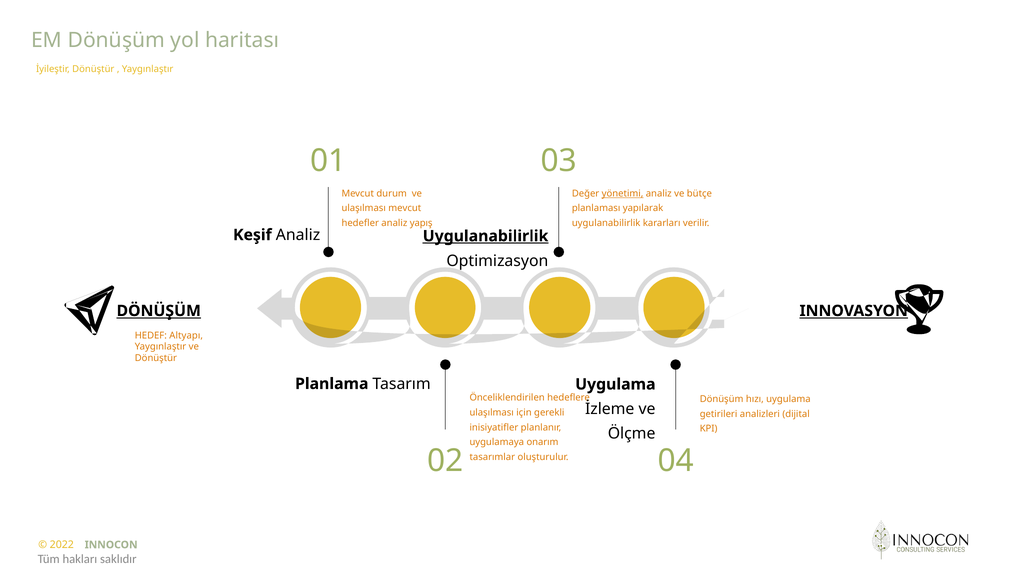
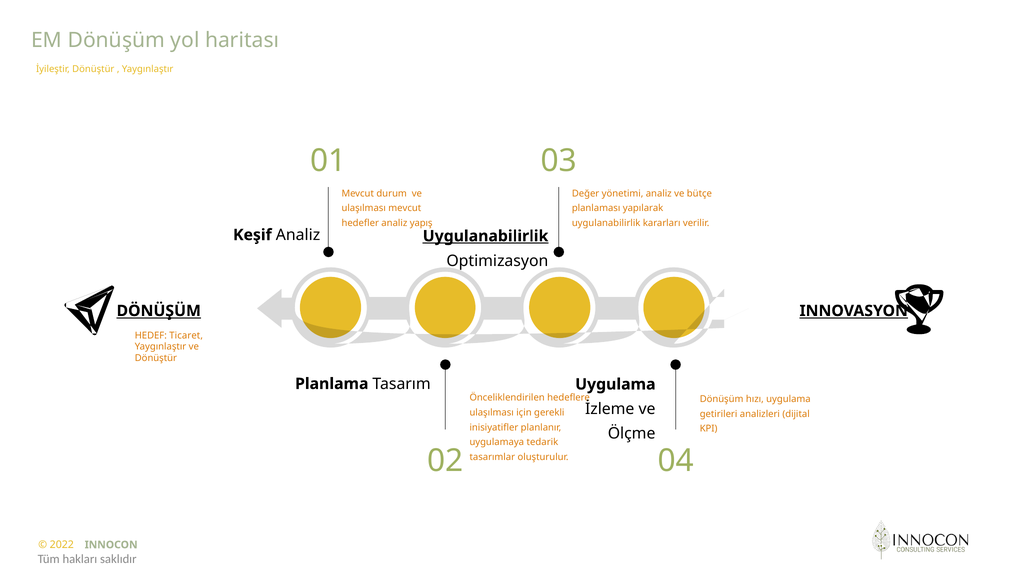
yönetimi underline: present -> none (623, 193)
Altyapı: Altyapı -> Ticaret (186, 335)
onarım: onarım -> tedarik (542, 442)
